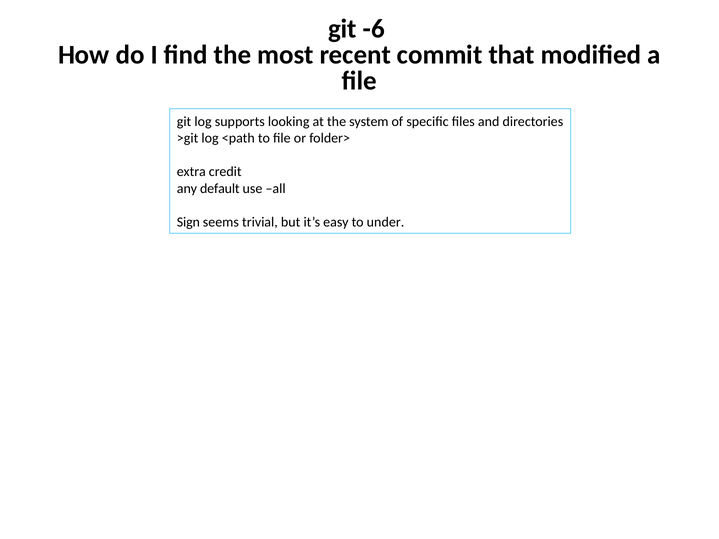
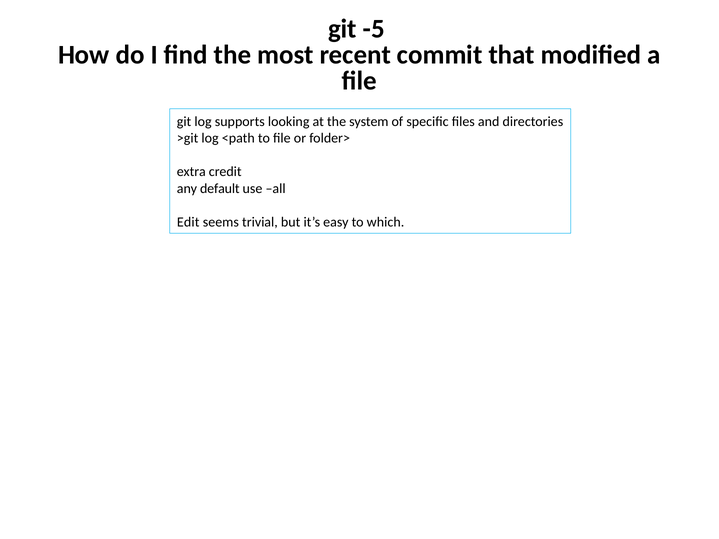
-6: -6 -> -5 (374, 29)
Sign: Sign -> Edit (188, 222)
under: under -> which (386, 222)
